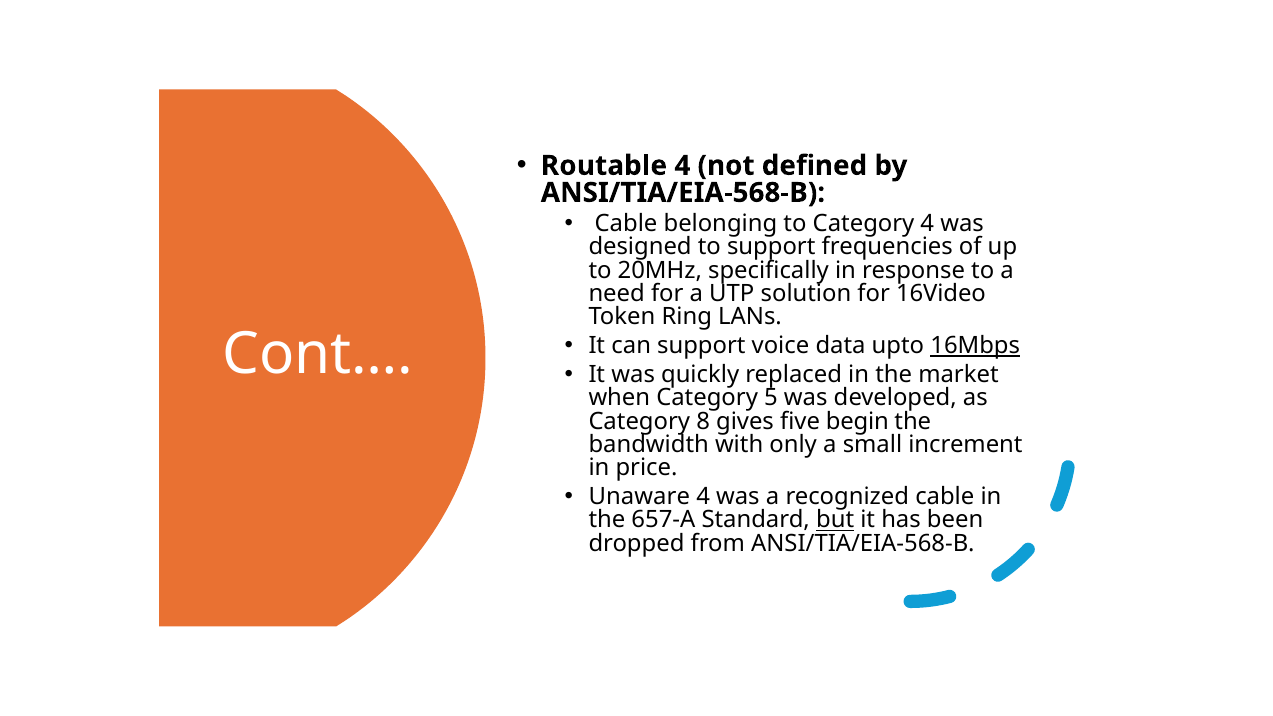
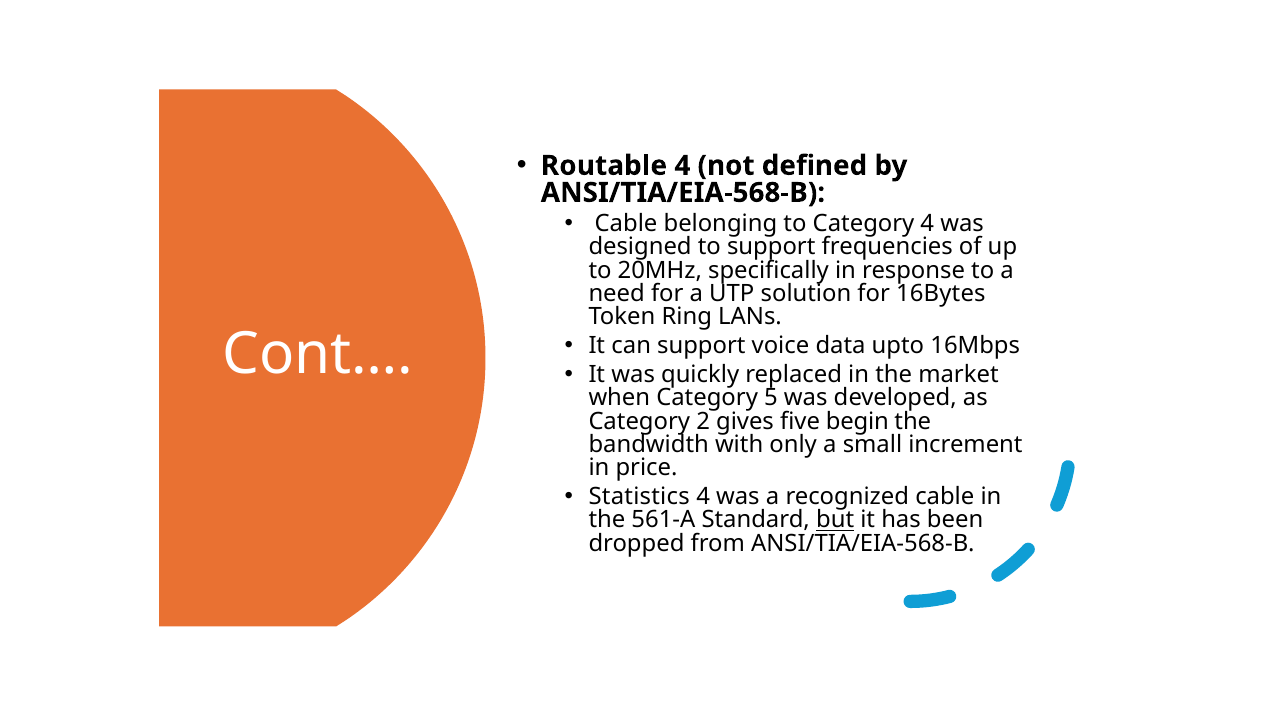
16Video: 16Video -> 16Bytes (941, 294)
16Mbps underline: present -> none (975, 346)
8: 8 -> 2 (703, 421)
Unaware: Unaware -> Statistics (639, 497)
657-A: 657-A -> 561-A (663, 520)
